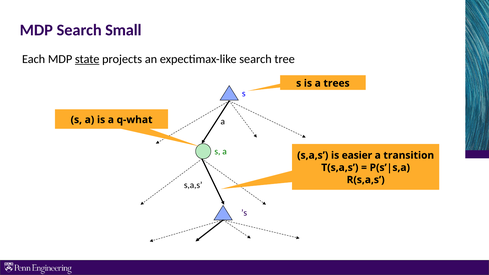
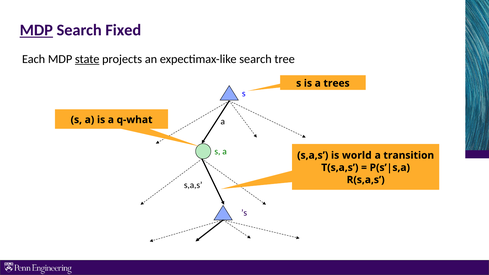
MDP underline: none -> present (36, 30)
Small: Small -> Fixed (123, 30)
easier: easier -> world (357, 155)
